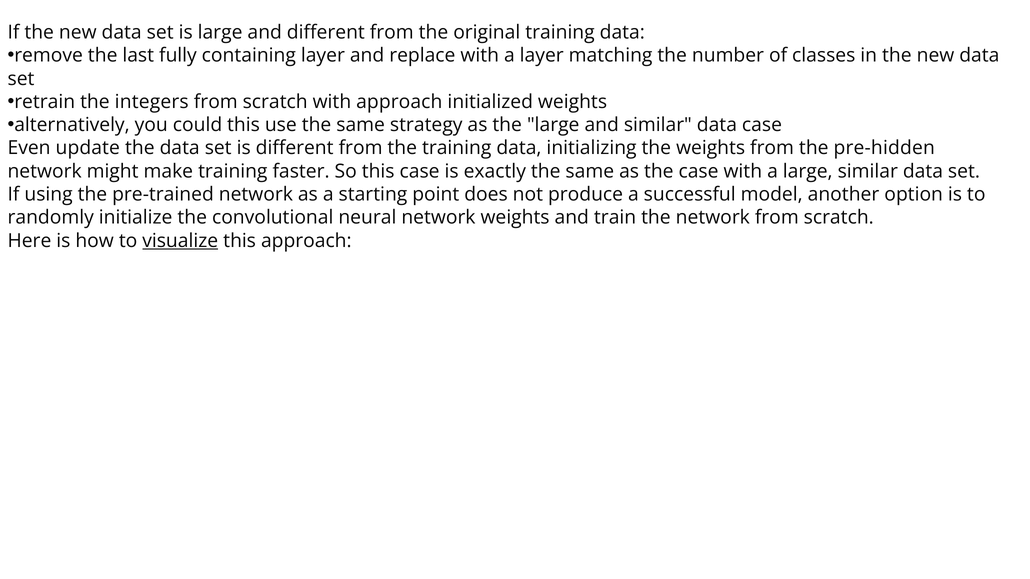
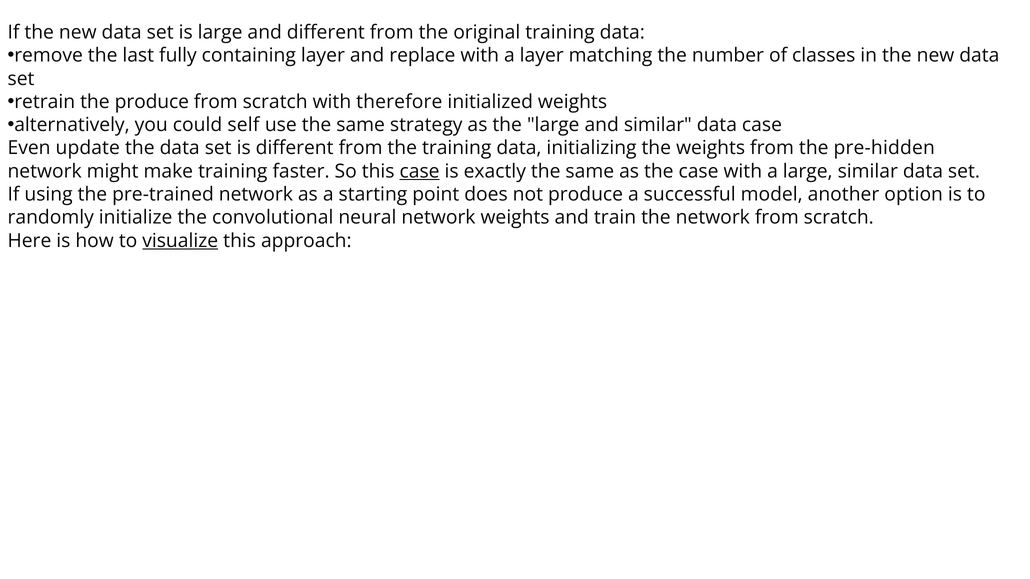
the integers: integers -> produce (152, 102)
with approach: approach -> therefore (399, 102)
could this: this -> self (243, 125)
case underline: none -> present (420, 171)
